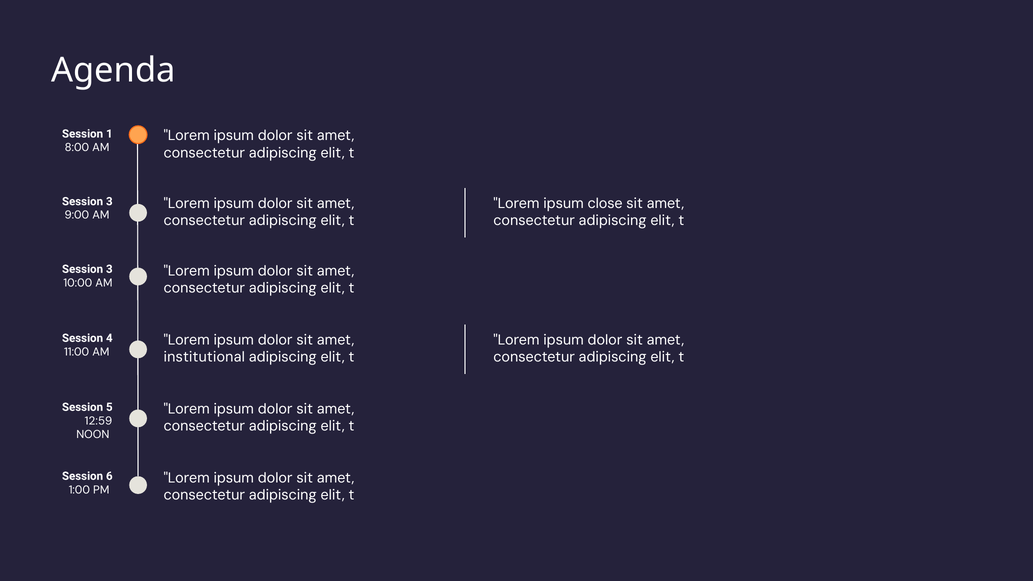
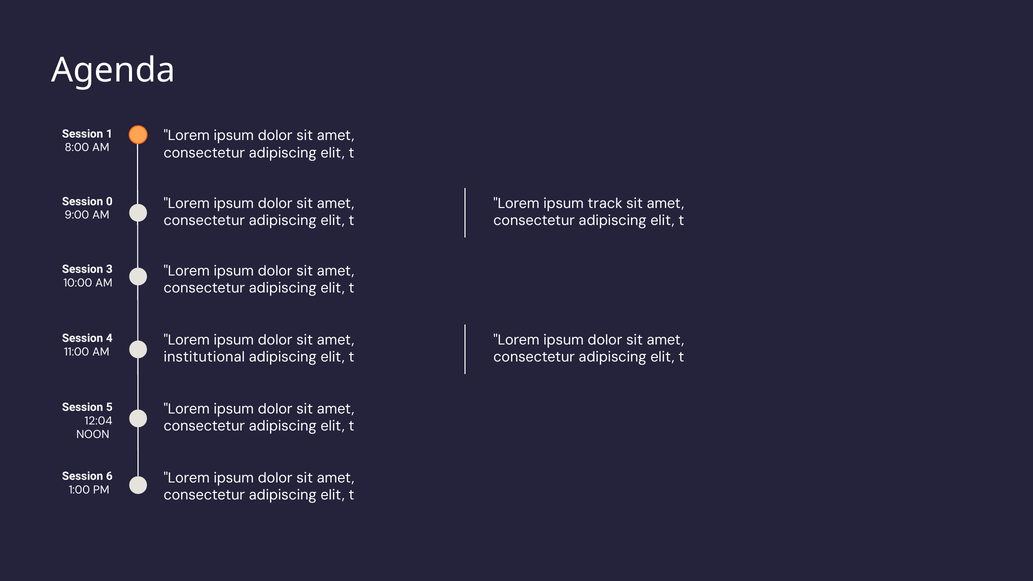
3: 3 -> 0 (109, 201)
close: close -> track (605, 203)
12:59: 12:59 -> 12:04 (98, 421)
